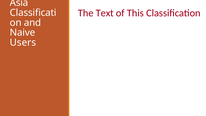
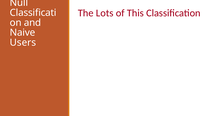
Asia: Asia -> Null (19, 3)
Text: Text -> Lots (105, 13)
